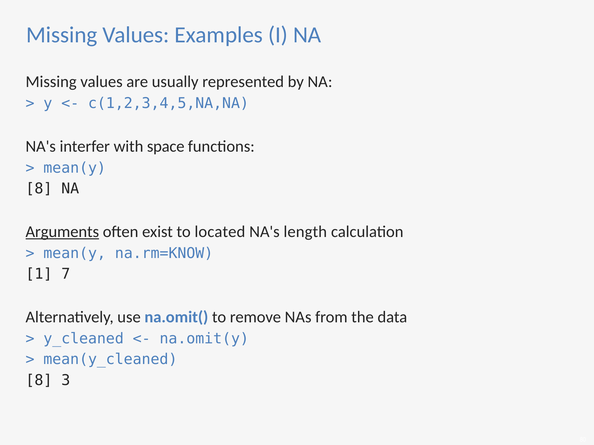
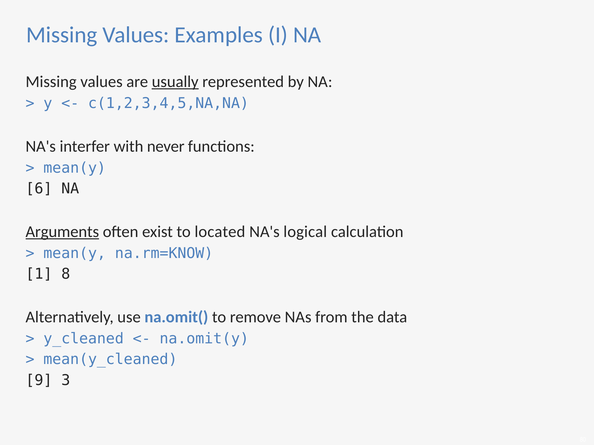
usually underline: none -> present (175, 82)
space: space -> never (166, 146)
8: 8 -> 6 (39, 189)
length: length -> logical (305, 232)
7: 7 -> 8 (66, 274)
8: 8 -> 9 (39, 381)
